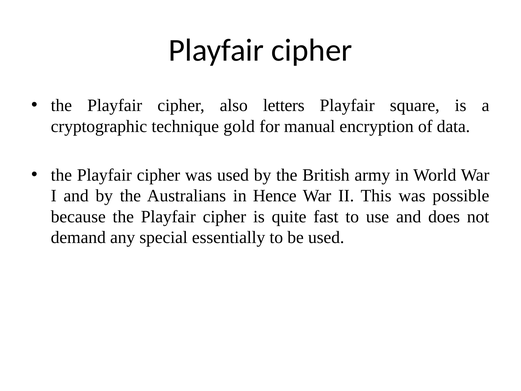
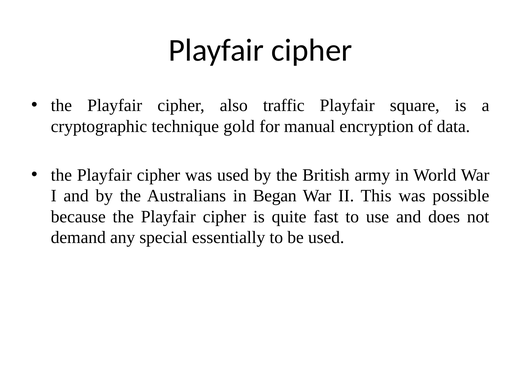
letters: letters -> traffic (284, 105)
Hence: Hence -> Began (275, 196)
